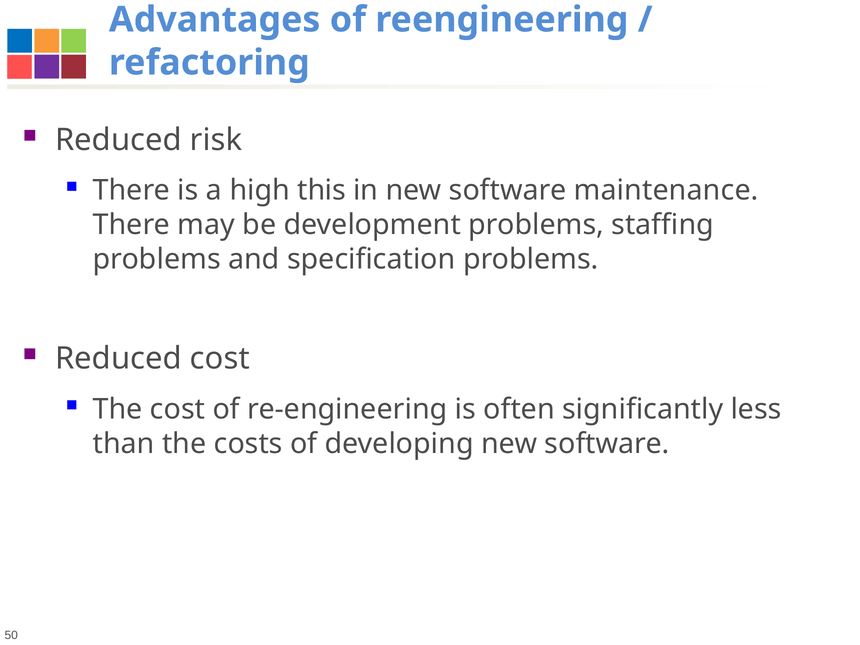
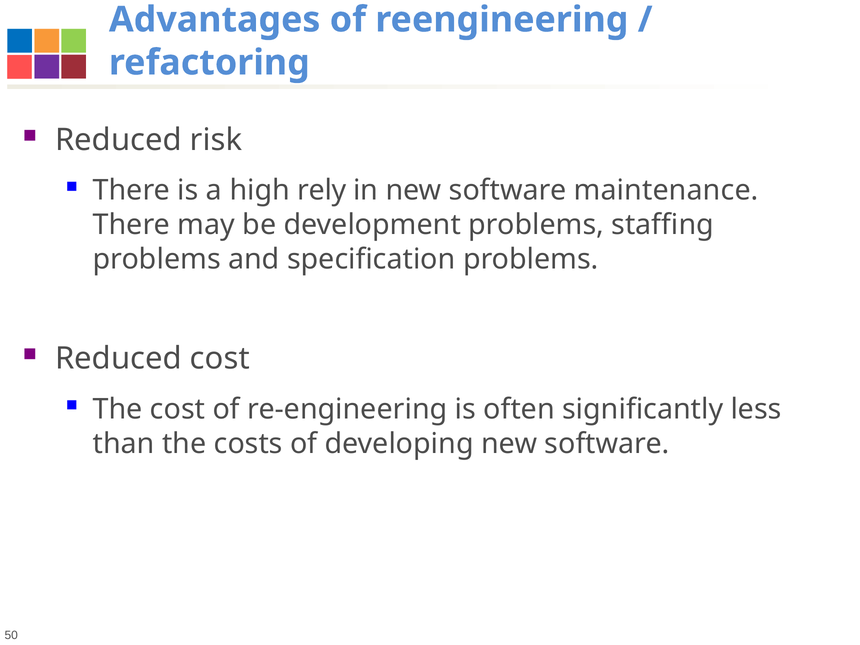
this: this -> rely (322, 190)
